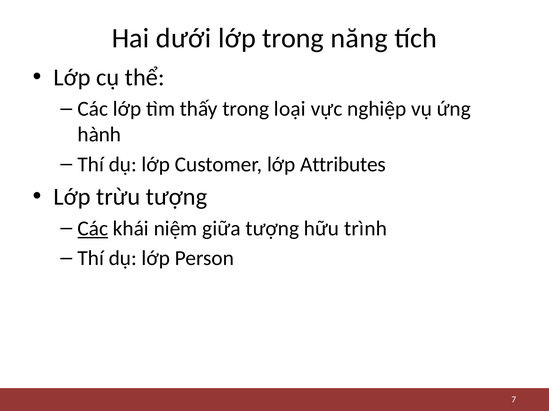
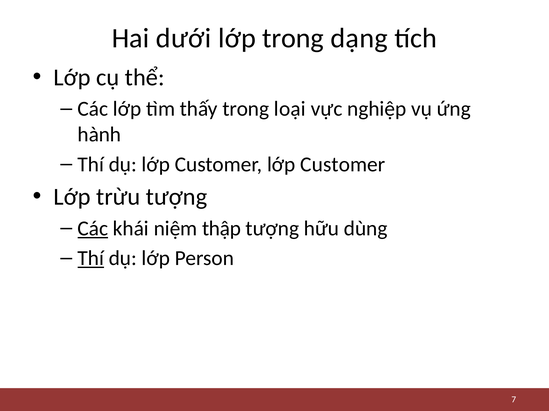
năng: năng -> dạng (359, 38)
Customer lớp Attributes: Attributes -> Customer (343, 165)
giữa: giữa -> thập (222, 229)
trình: trình -> dùng (366, 229)
Thí underline: none -> present (91, 259)
